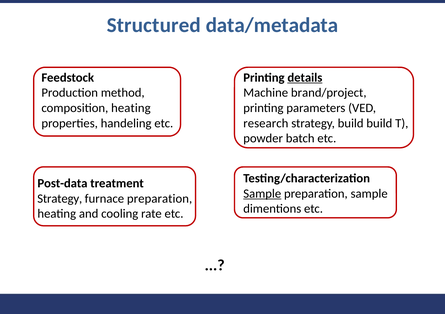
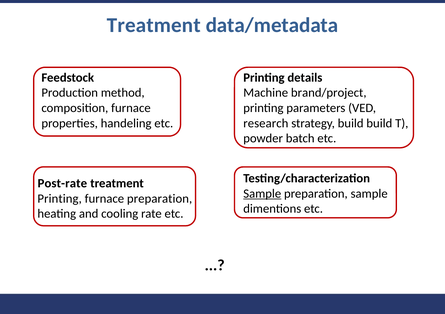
Structured: Structured -> Treatment (154, 25)
details underline: present -> none (305, 78)
composition heating: heating -> furnace (131, 108)
Post-data: Post-data -> Post-rate (62, 184)
Strategy: Strategy -> Printing (60, 199)
